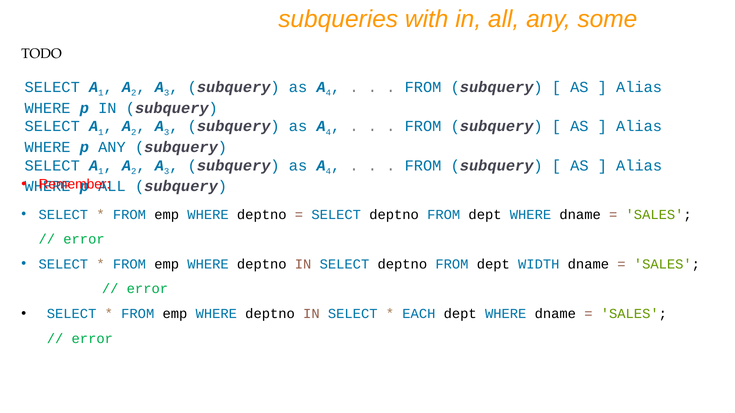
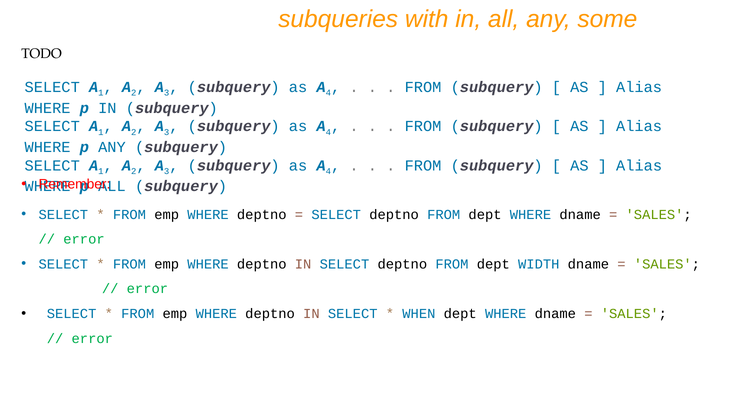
EACH: EACH -> WHEN (419, 314)
